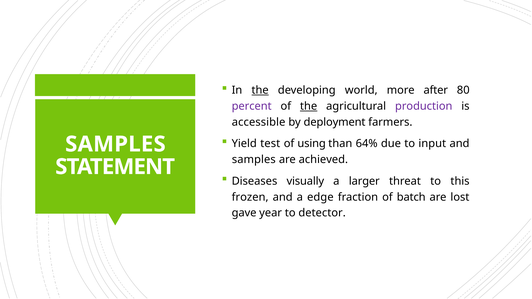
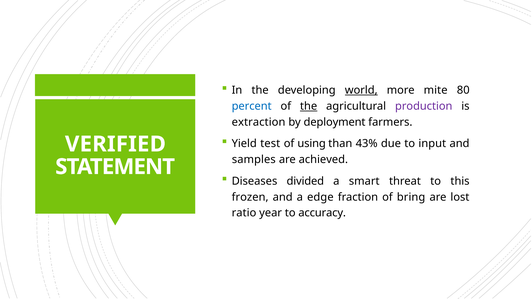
the underline: present -> none (260, 90)
world underline: none -> present (361, 90)
after: after -> mite (436, 90)
percent colour: purple -> blue (252, 106)
accessible: accessible -> extraction (259, 122)
64%: 64% -> 43% (367, 144)
SAMPLES: SAMPLES -> VERIFIED (115, 144)
visually: visually -> divided (305, 181)
larger: larger -> smart (364, 181)
batch: batch -> bring (411, 197)
gave: gave -> ratio (244, 213)
detector: detector -> accuracy (322, 213)
